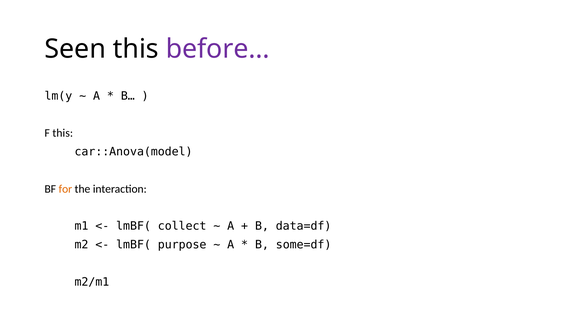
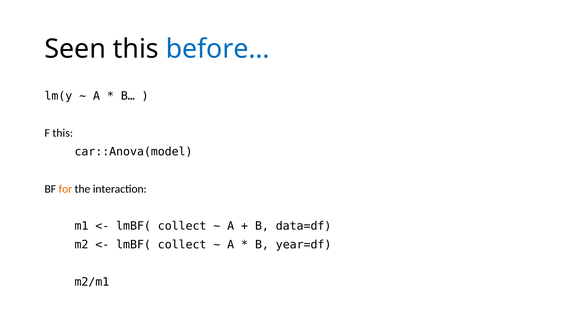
before… colour: purple -> blue (218, 49)
purpose: purpose -> collect (182, 244)
some=df: some=df -> year=df (304, 244)
